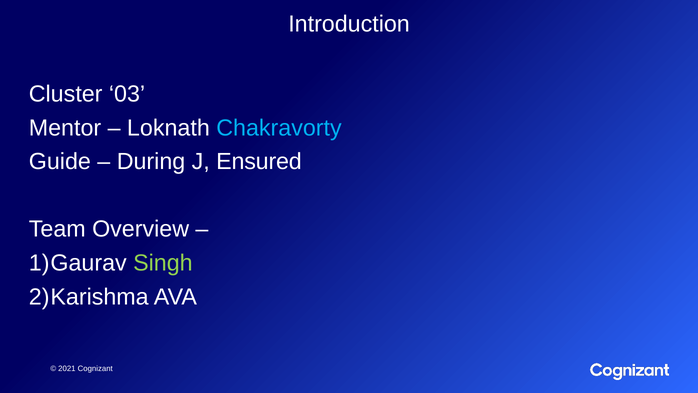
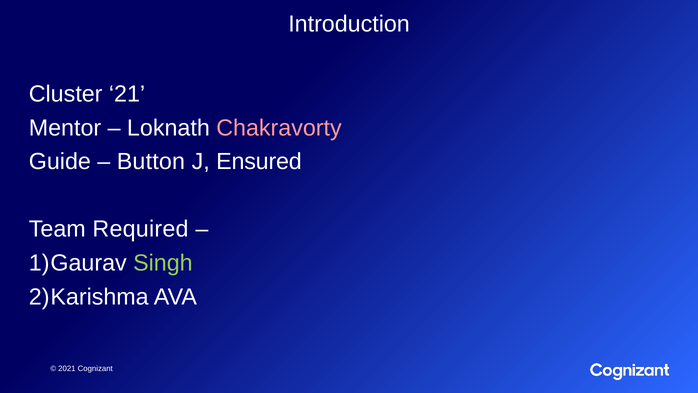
03: 03 -> 21 (127, 94)
Chakravorty colour: light blue -> pink (279, 128)
During: During -> Button (151, 162)
Overview: Overview -> Required (141, 229)
